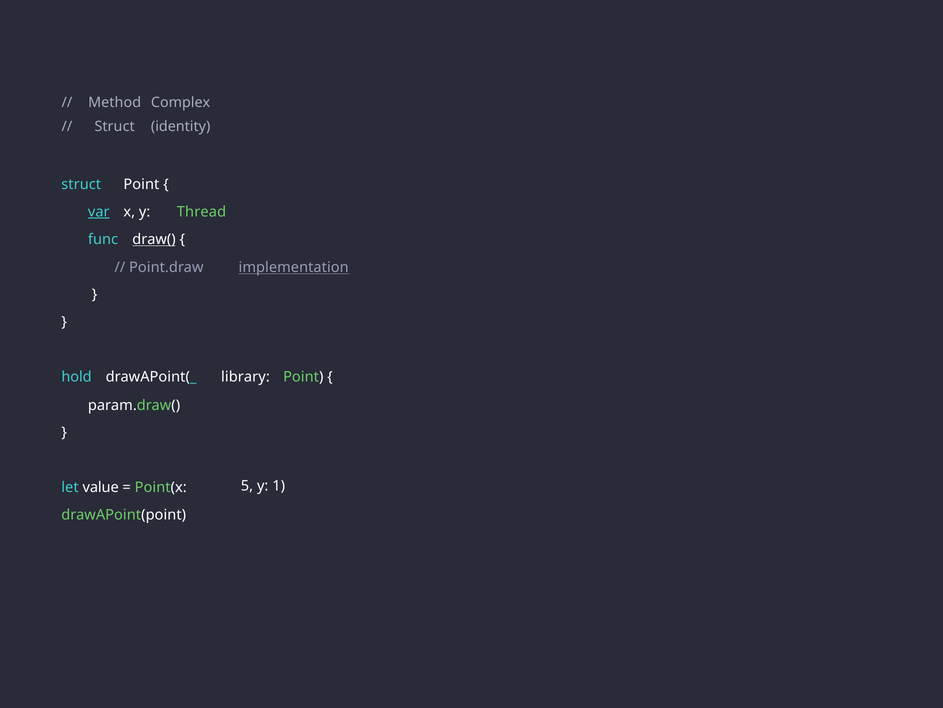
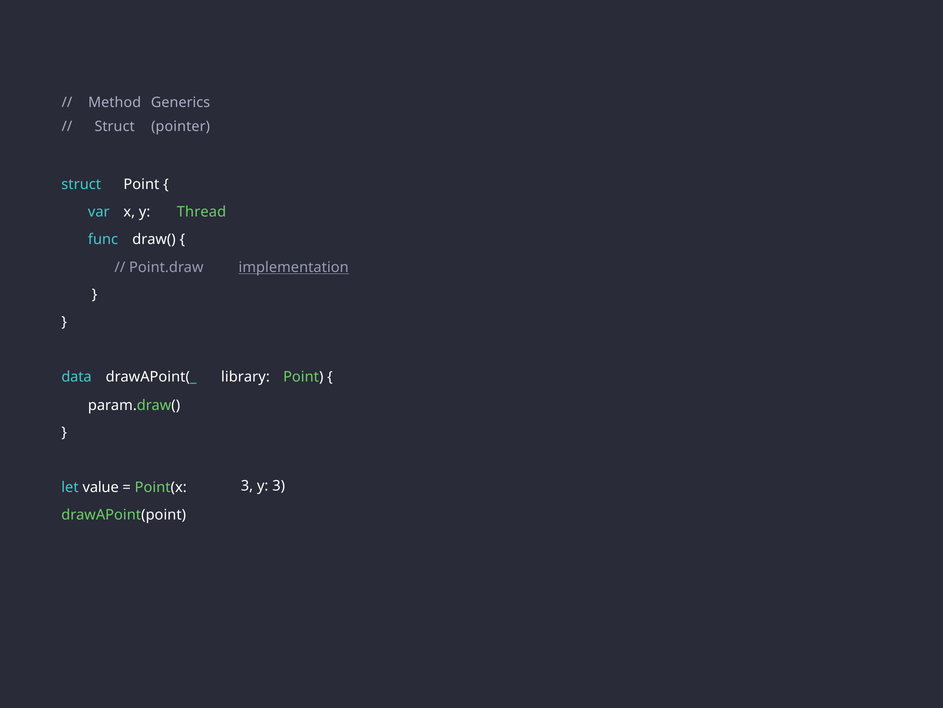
Complex: Complex -> Generics (181, 102)
identity: identity -> pointer (181, 127)
var underline: present -> none (99, 212)
draw( underline: present -> none (154, 239)
hold: hold -> data (77, 377)
5: 5 -> 3 (247, 485)
y 1: 1 -> 3 (279, 485)
